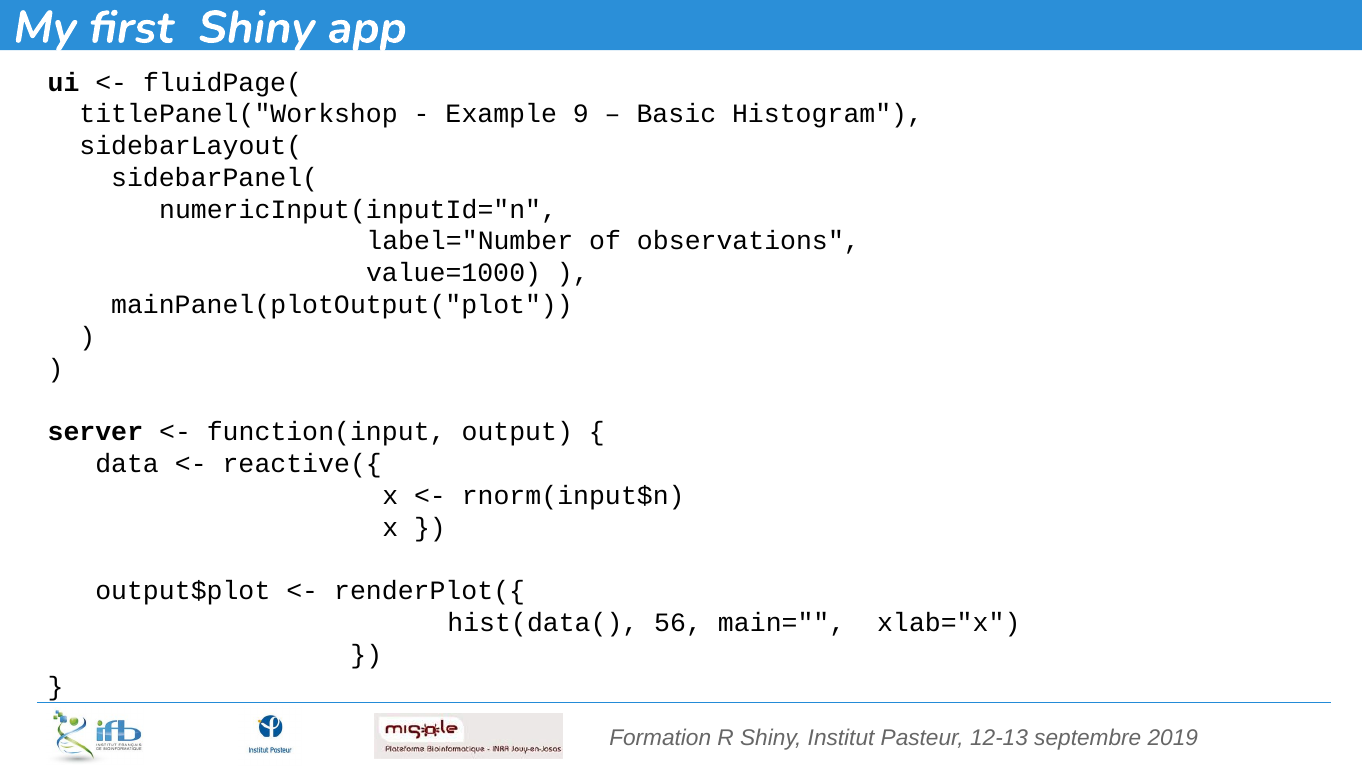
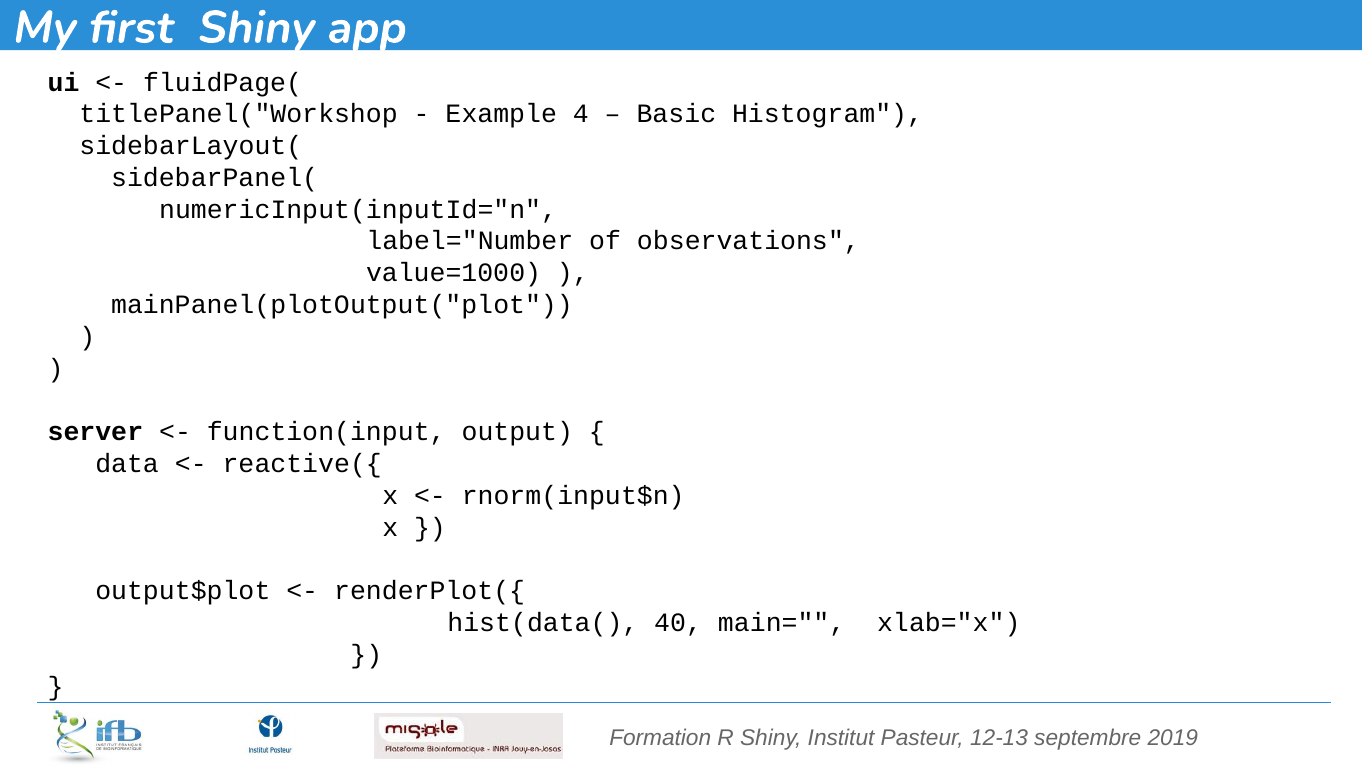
9: 9 -> 4 (581, 114)
56: 56 -> 40 (678, 623)
